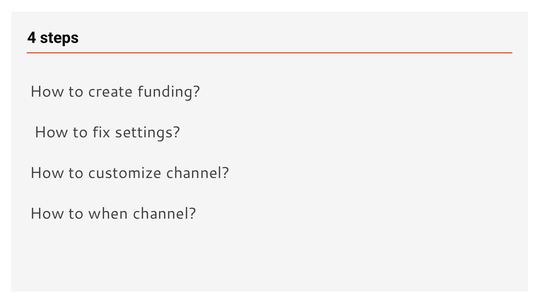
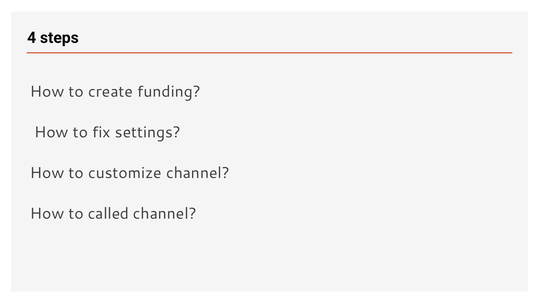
when: when -> called (108, 214)
